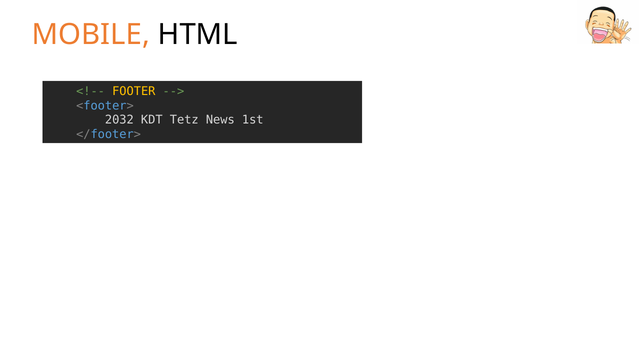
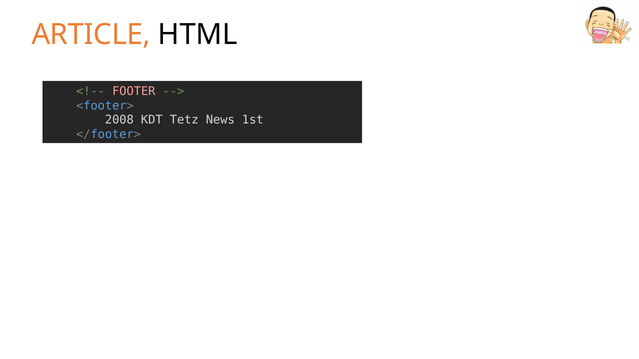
MOBILE: MOBILE -> ARTICLE (91, 35)
FOOTER colour: yellow -> pink (134, 91)
2032: 2032 -> 2008 (119, 120)
